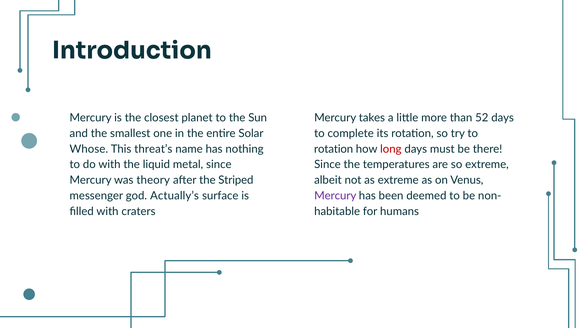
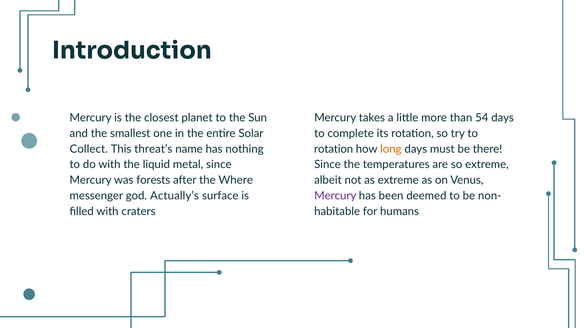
52: 52 -> 54 (482, 118)
Whose: Whose -> Collect (89, 149)
long colour: red -> orange (391, 149)
theory: theory -> forests (153, 180)
Striped: Striped -> Where (236, 180)
